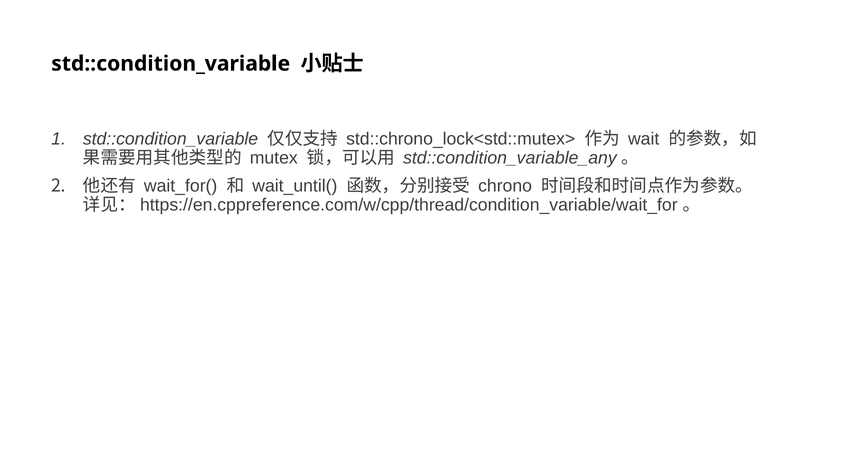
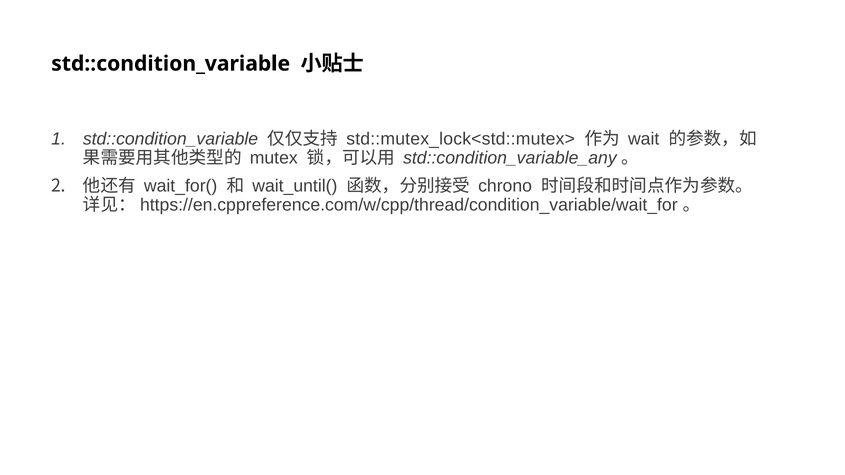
std::chrono_lock<std::mutex>: std::chrono_lock<std::mutex> -> std::mutex_lock<std::mutex> (461, 139)
